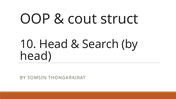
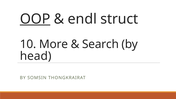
OOP underline: none -> present (35, 19)
cout: cout -> endl (82, 19)
10 Head: Head -> More (54, 44)
